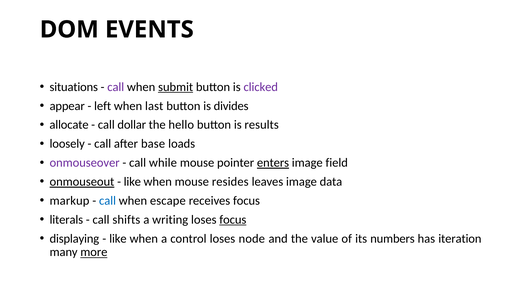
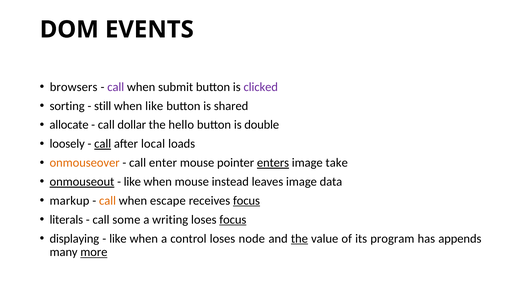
situations: situations -> browsers (74, 87)
submit underline: present -> none (176, 87)
appear: appear -> sorting (67, 106)
left: left -> still (103, 106)
when last: last -> like (154, 106)
divides: divides -> shared (231, 106)
results: results -> double (262, 125)
call underline: none -> present (103, 144)
base: base -> local (153, 144)
onmouseover colour: purple -> orange (85, 163)
while: while -> enter (163, 163)
field: field -> take (337, 163)
resides: resides -> instead (230, 182)
call colour: blue -> orange (108, 200)
focus underline: none -> present (247, 200)
shifts: shifts -> some (126, 219)
the underline: none -> present (299, 238)
numbers: numbers -> program (392, 238)
iteration: iteration -> appends (460, 238)
